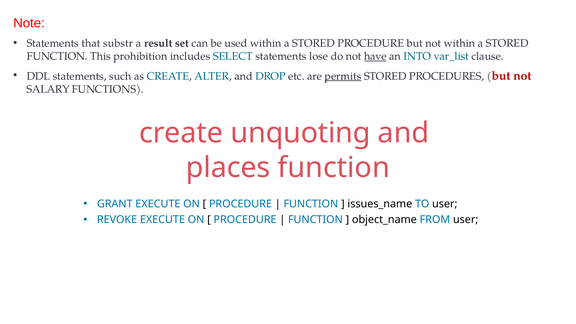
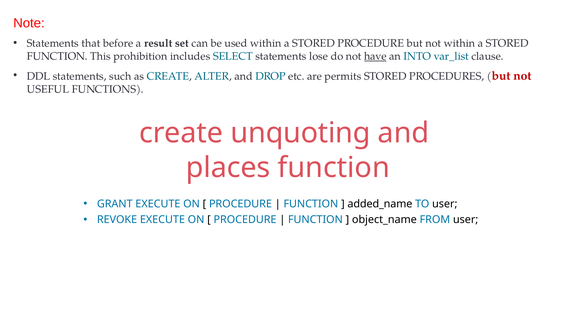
substr: substr -> before (118, 43)
permits underline: present -> none (343, 76)
SALARY: SALARY -> USEFUL (48, 89)
issues_name: issues_name -> added_name (380, 204)
